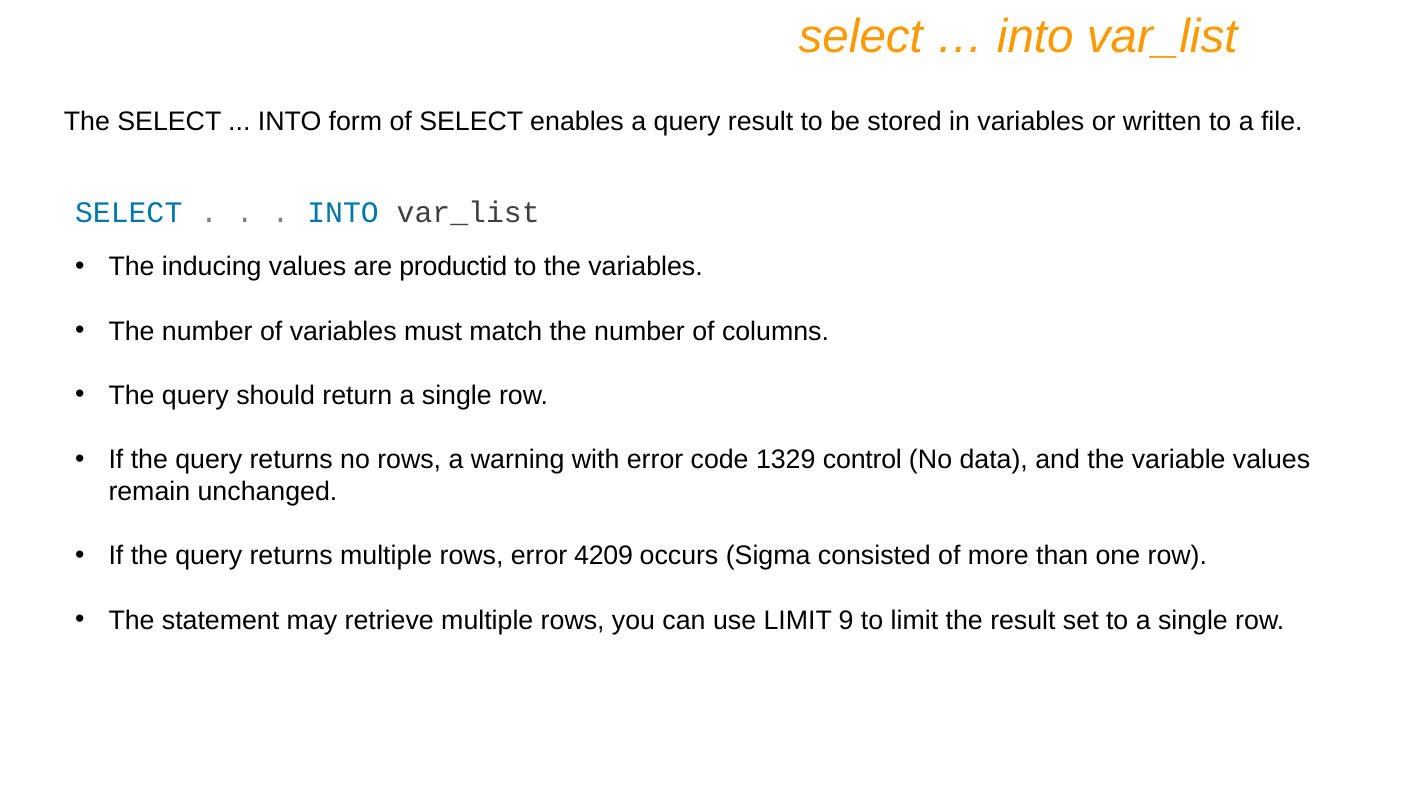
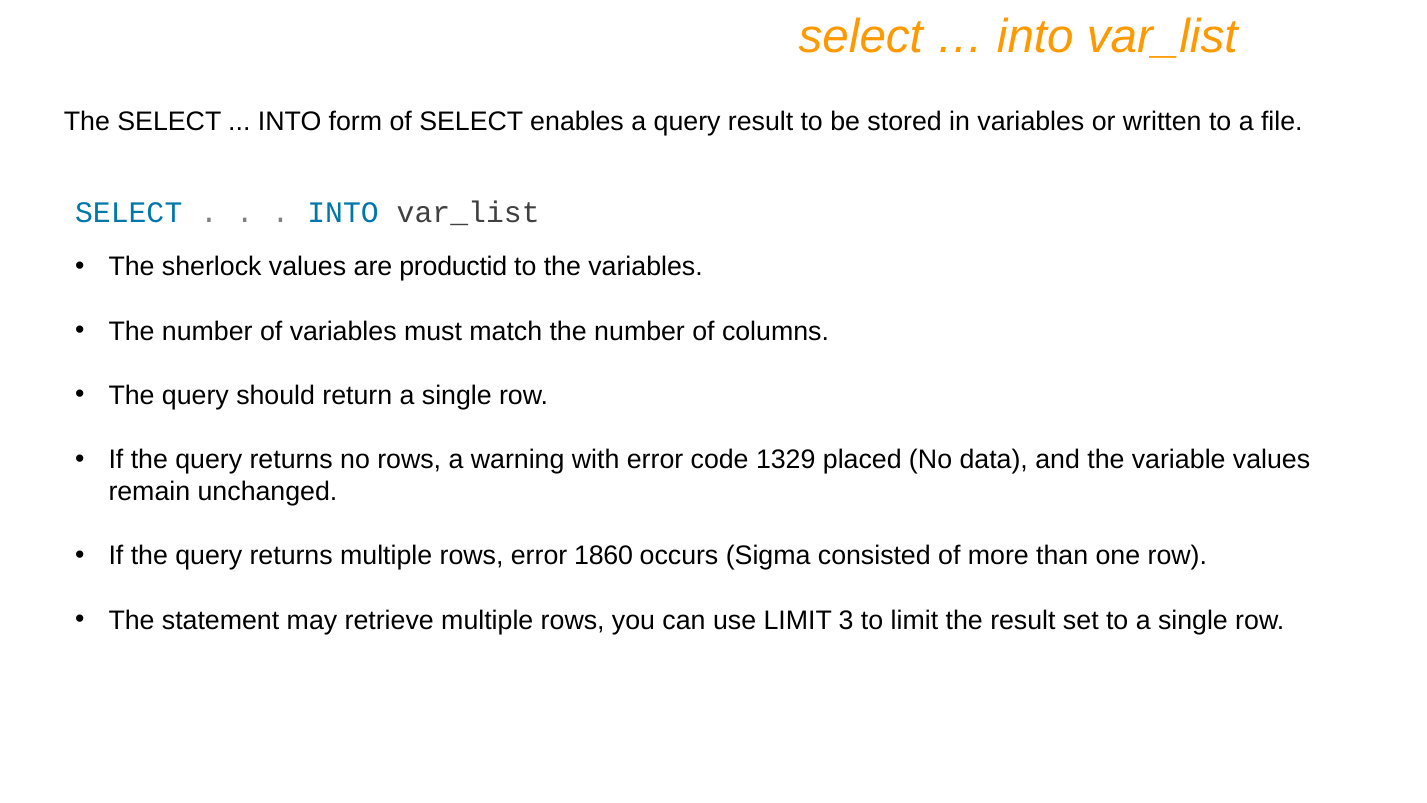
inducing: inducing -> sherlock (212, 267)
control: control -> placed (862, 459)
4209: 4209 -> 1860 (604, 556)
9: 9 -> 3 (846, 620)
